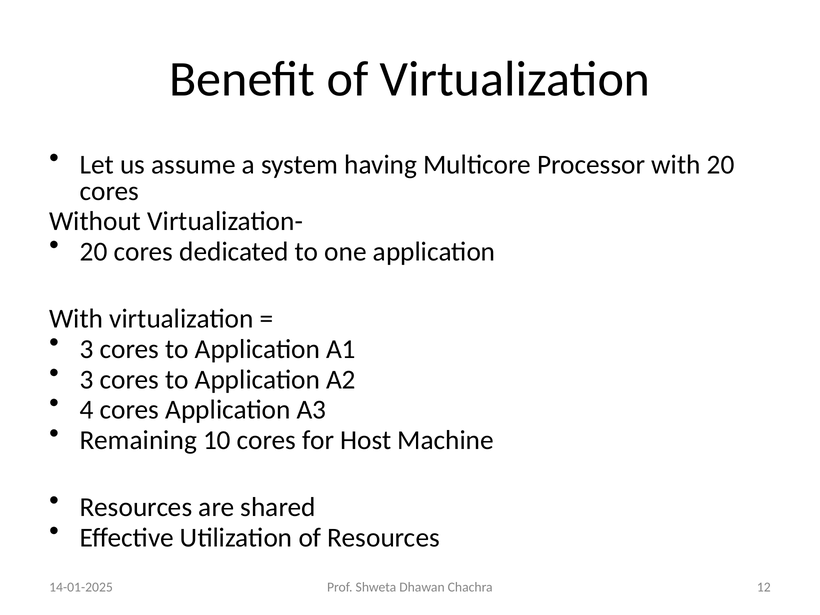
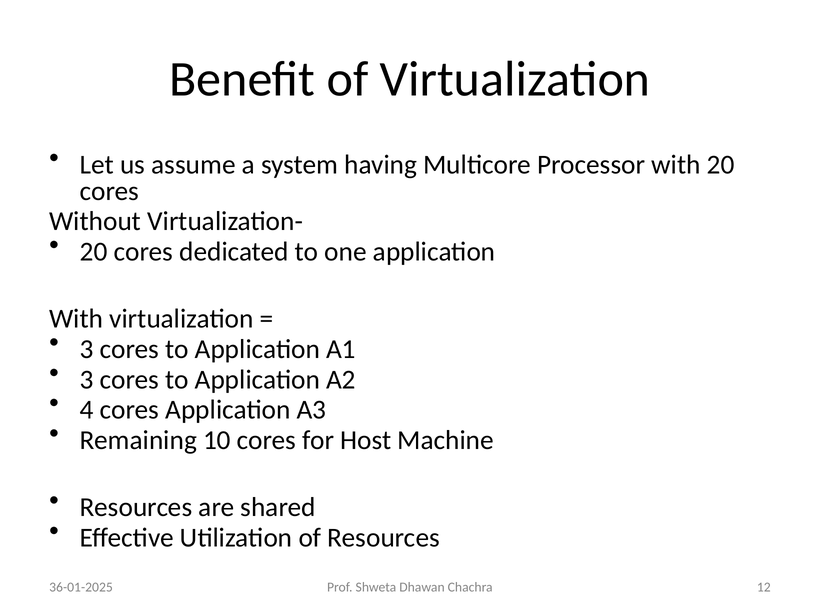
14-01-2025: 14-01-2025 -> 36-01-2025 (81, 587)
